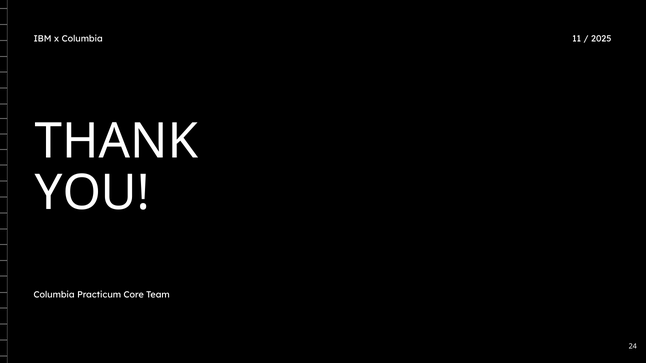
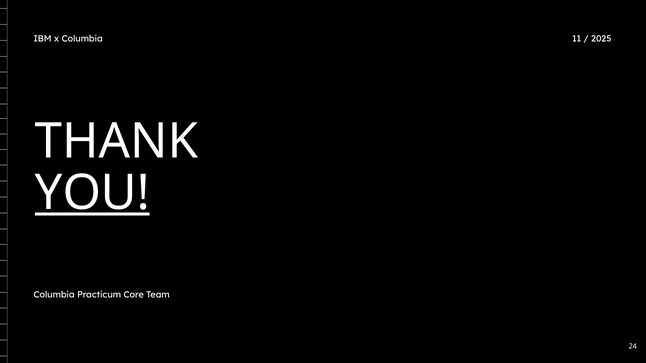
YOU underline: none -> present (92, 193)
